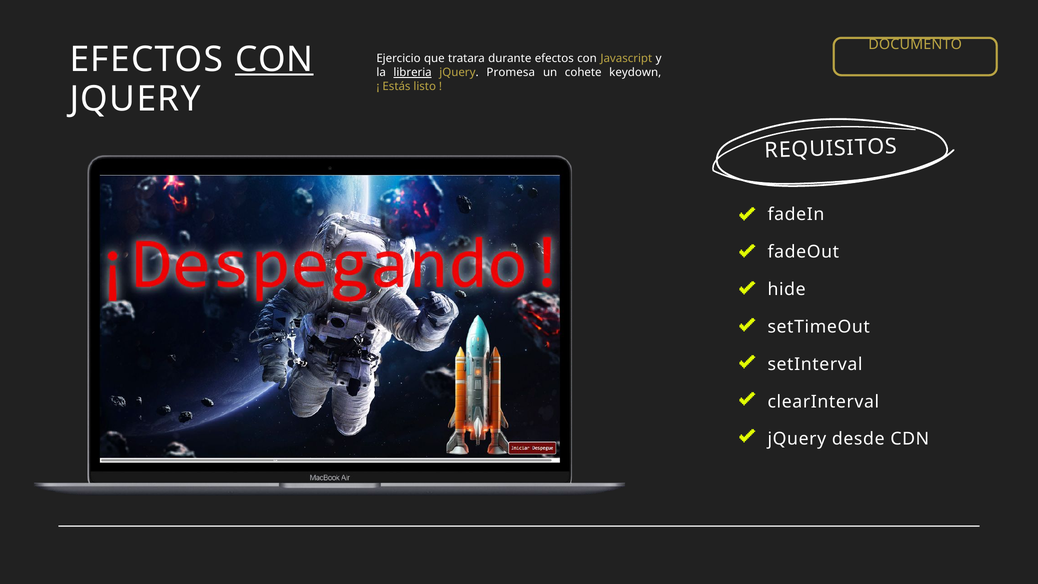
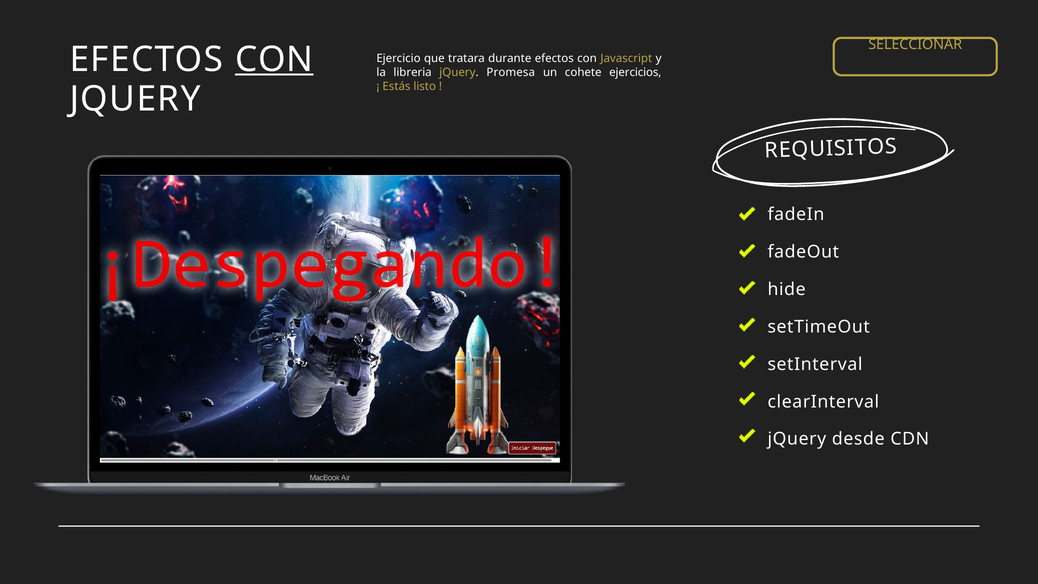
DOCUMENTO: DOCUMENTO -> SELECCIONAR (915, 44)
libreria underline: present -> none (413, 72)
keydown: keydown -> ejercicios (635, 72)
